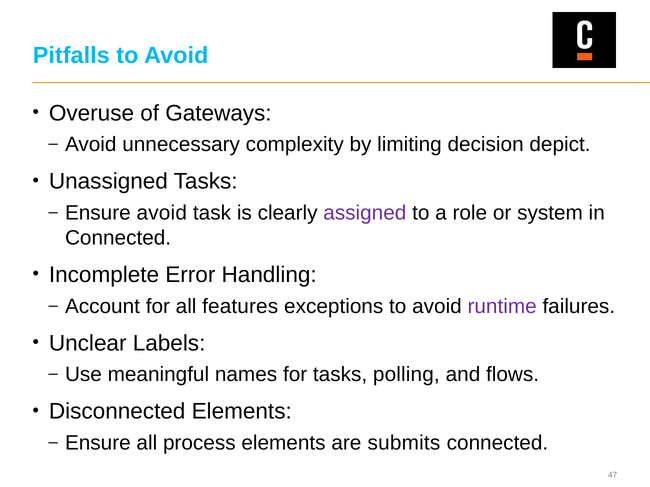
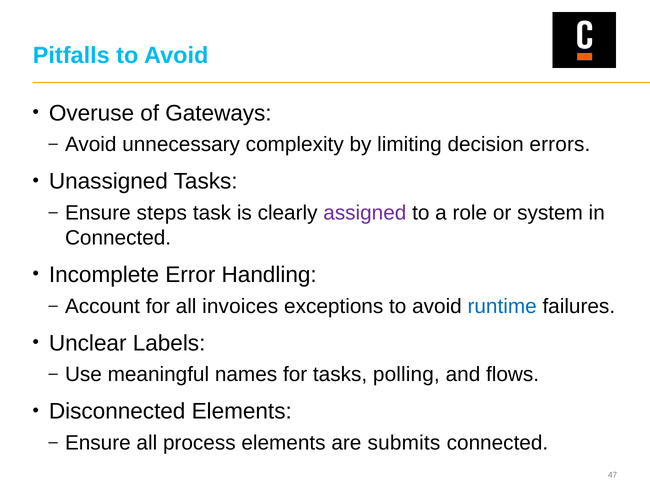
depict: depict -> errors (560, 145)
Ensure avoid: avoid -> steps (162, 213)
features: features -> invoices (240, 307)
runtime colour: purple -> blue (502, 307)
